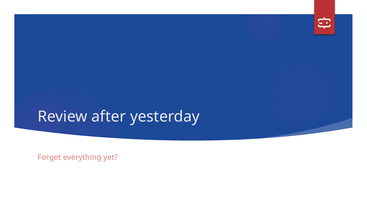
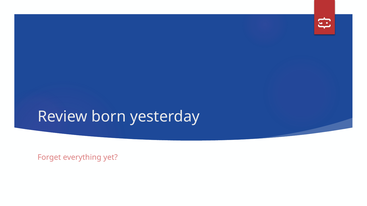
after: after -> born (109, 117)
